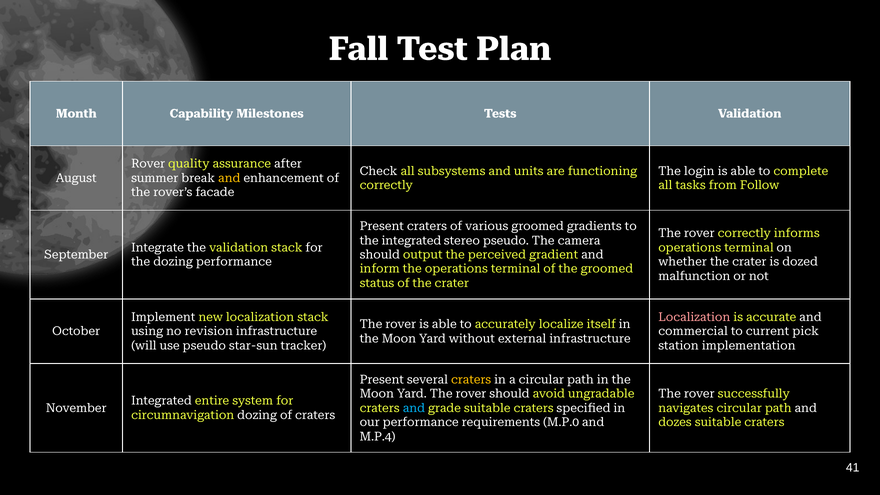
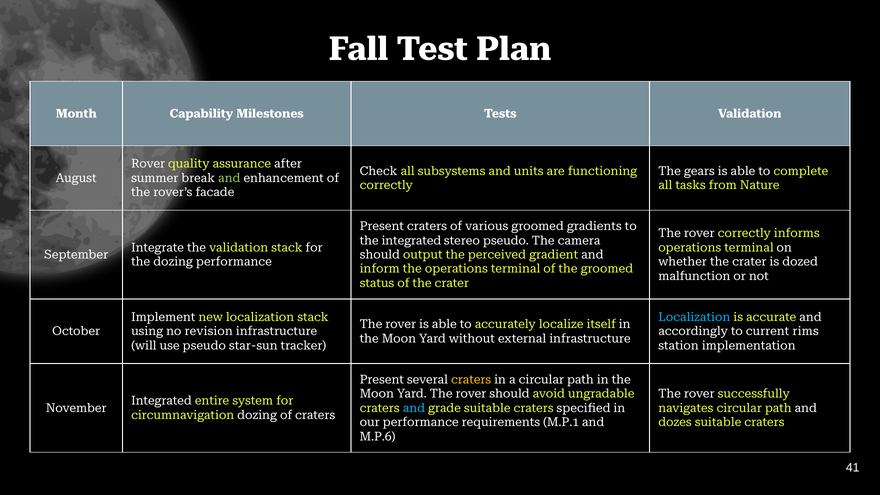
login: login -> gears (699, 171)
and colour: yellow -> light green (229, 178)
Follow: Follow -> Nature (760, 185)
Localization colour: pink -> light blue (694, 317)
commercial: commercial -> accordingly (693, 331)
pick: pick -> rims (806, 331)
M.P.0: M.P.0 -> M.P.1 (561, 422)
M.P.4: M.P.4 -> M.P.6 (378, 436)
